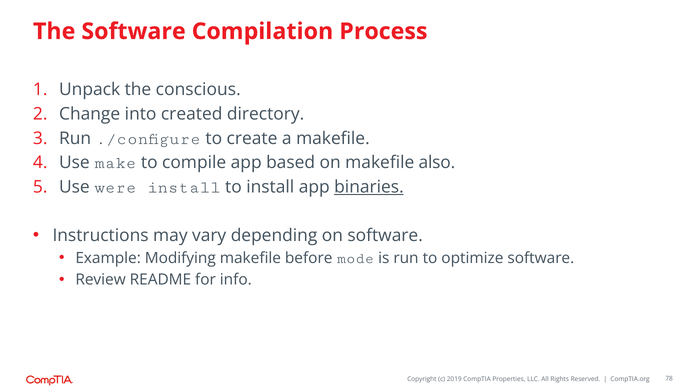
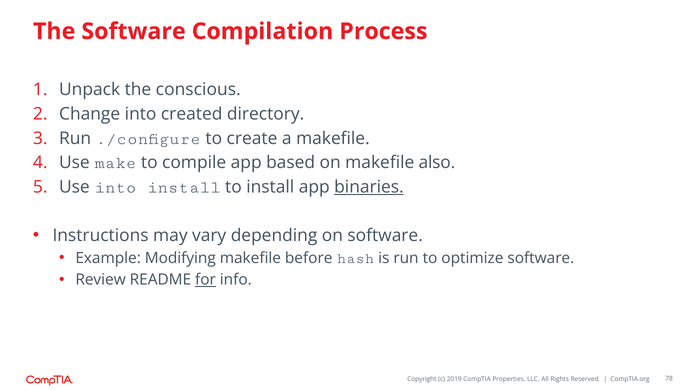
Use were: were -> into (115, 187)
mode: mode -> hash (356, 259)
for underline: none -> present (205, 280)
